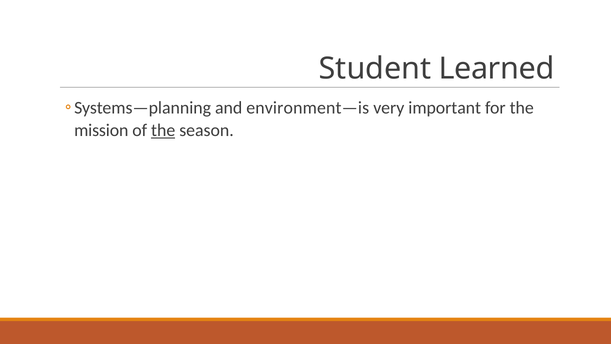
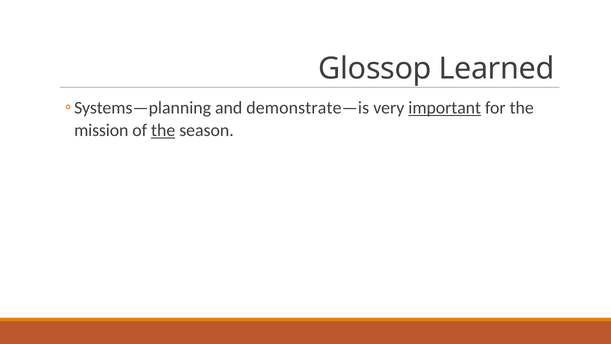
Student: Student -> Glossop (375, 68)
environment—is: environment—is -> demonstrate—is (308, 108)
important underline: none -> present (445, 108)
